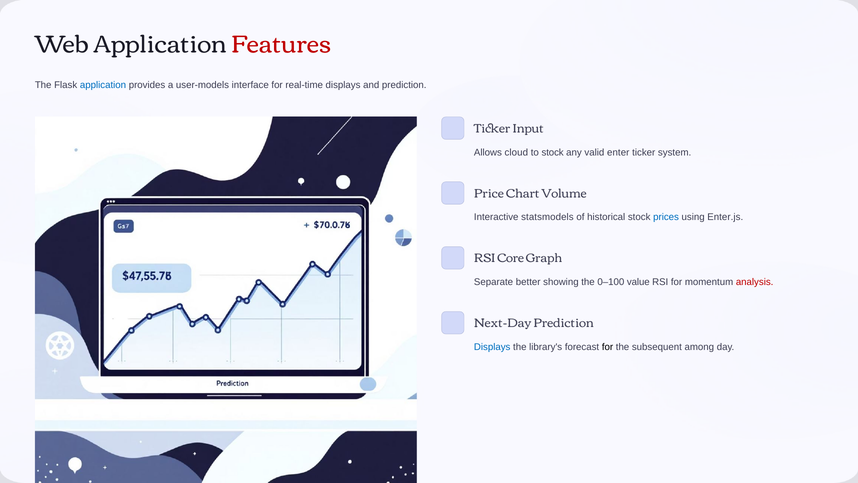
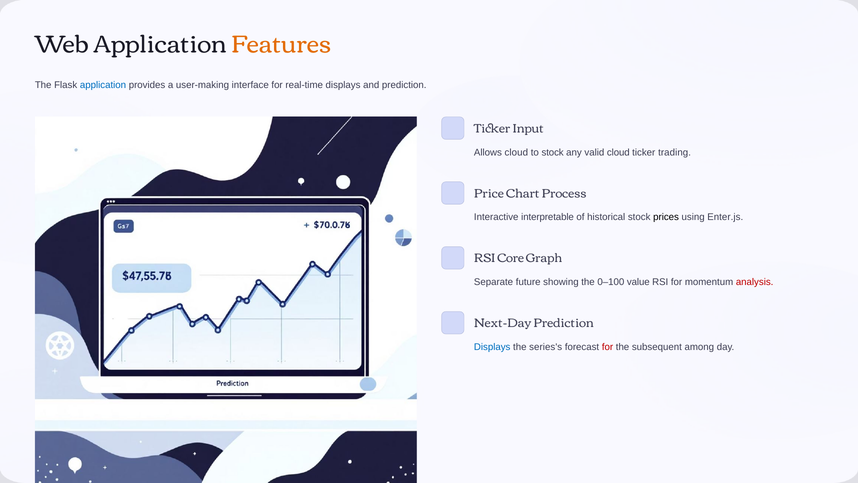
Features colour: red -> orange (281, 44)
user-models: user-models -> user-making (203, 85)
valid enter: enter -> cloud (618, 152)
system: system -> trading (675, 152)
Volume: Volume -> Process (564, 193)
statsmodels: statsmodels -> interpretable (548, 217)
prices colour: blue -> black (666, 217)
better: better -> future (528, 282)
library's: library's -> series's (546, 347)
for colour: black -> red (608, 347)
